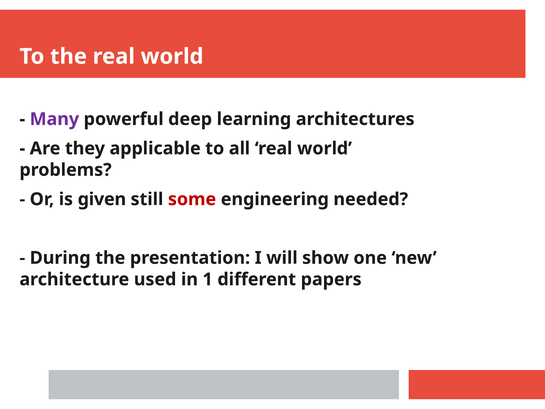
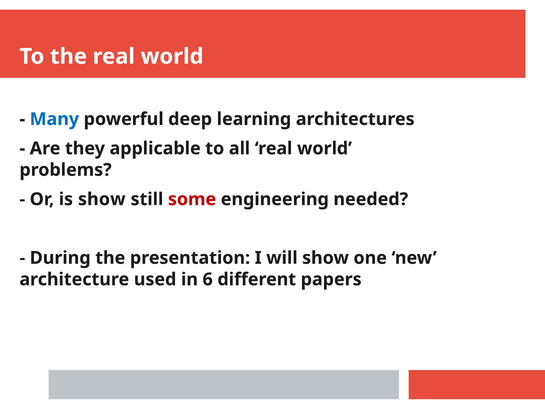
Many colour: purple -> blue (54, 119)
is given: given -> show (102, 199)
1: 1 -> 6 (208, 279)
